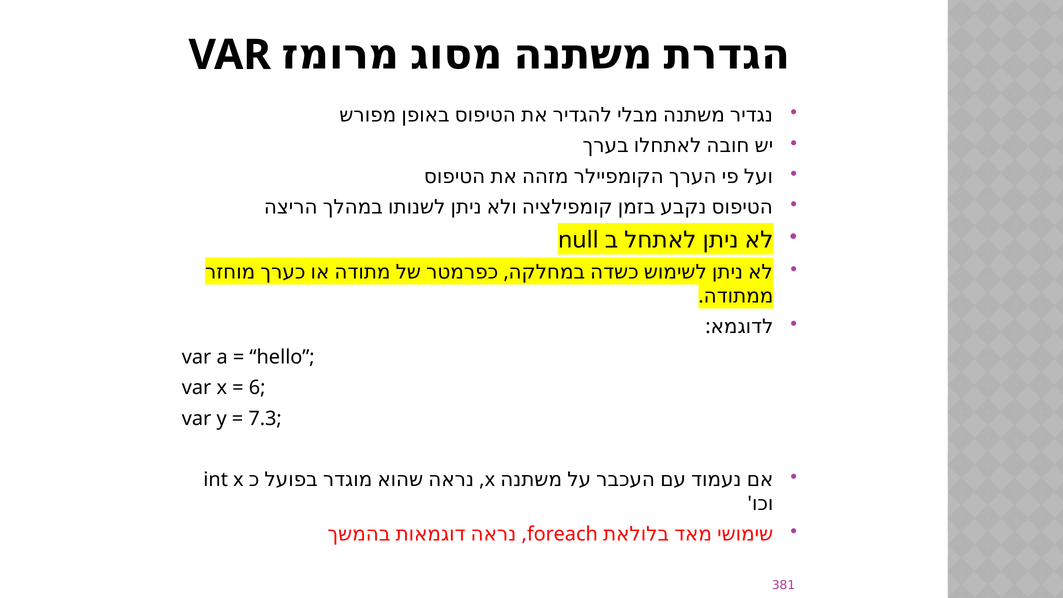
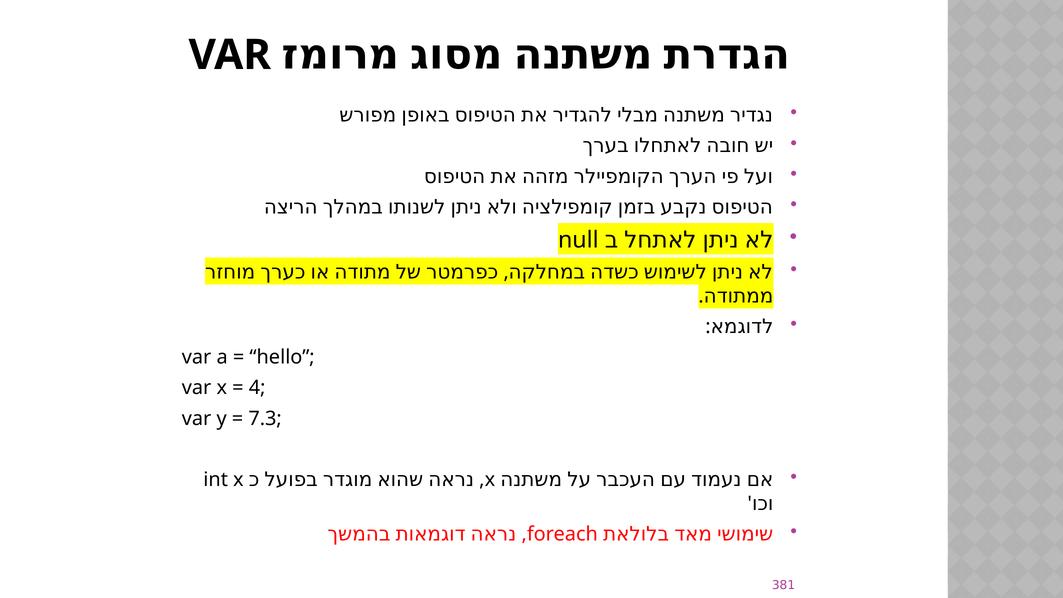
6: 6 -> 4 (257, 388)
